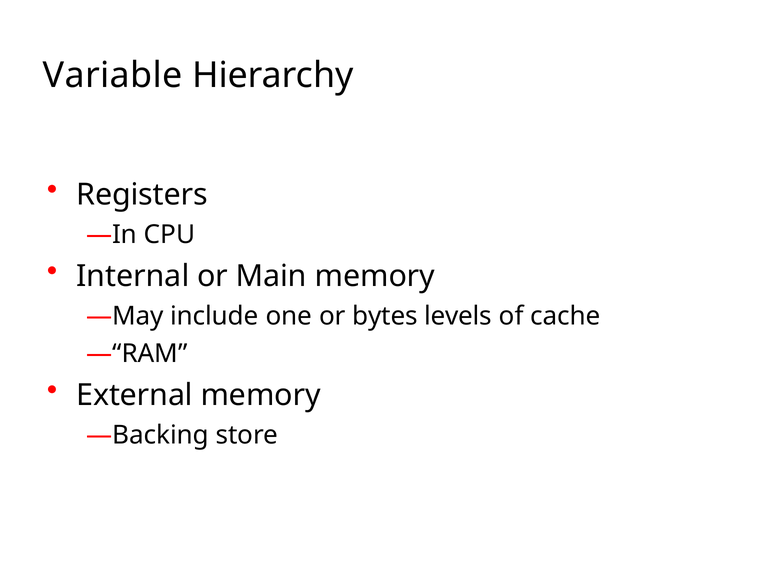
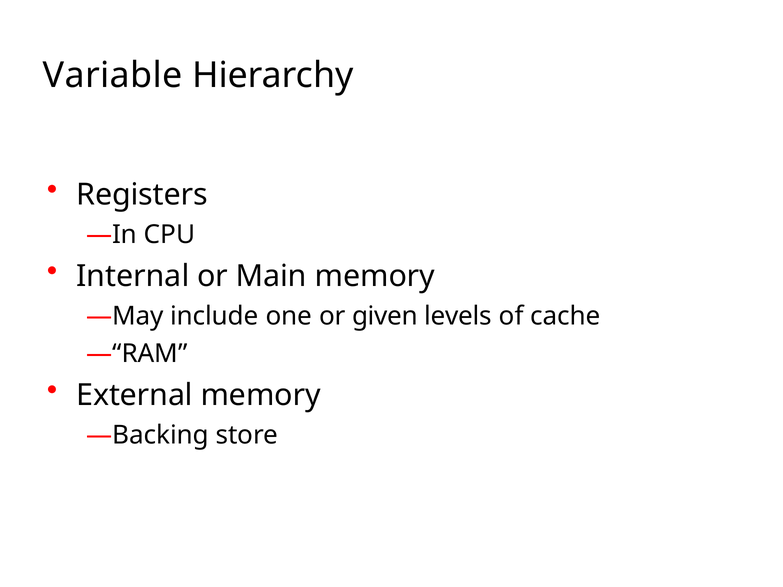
bytes: bytes -> given (385, 316)
